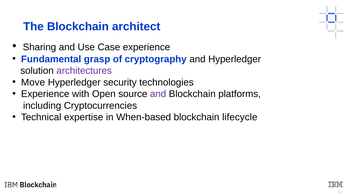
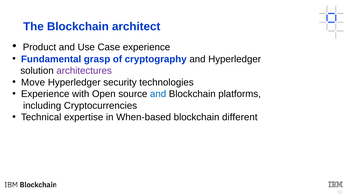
Sharing: Sharing -> Product (39, 47)
and colour: purple -> blue (158, 94)
lifecycle: lifecycle -> different (240, 117)
